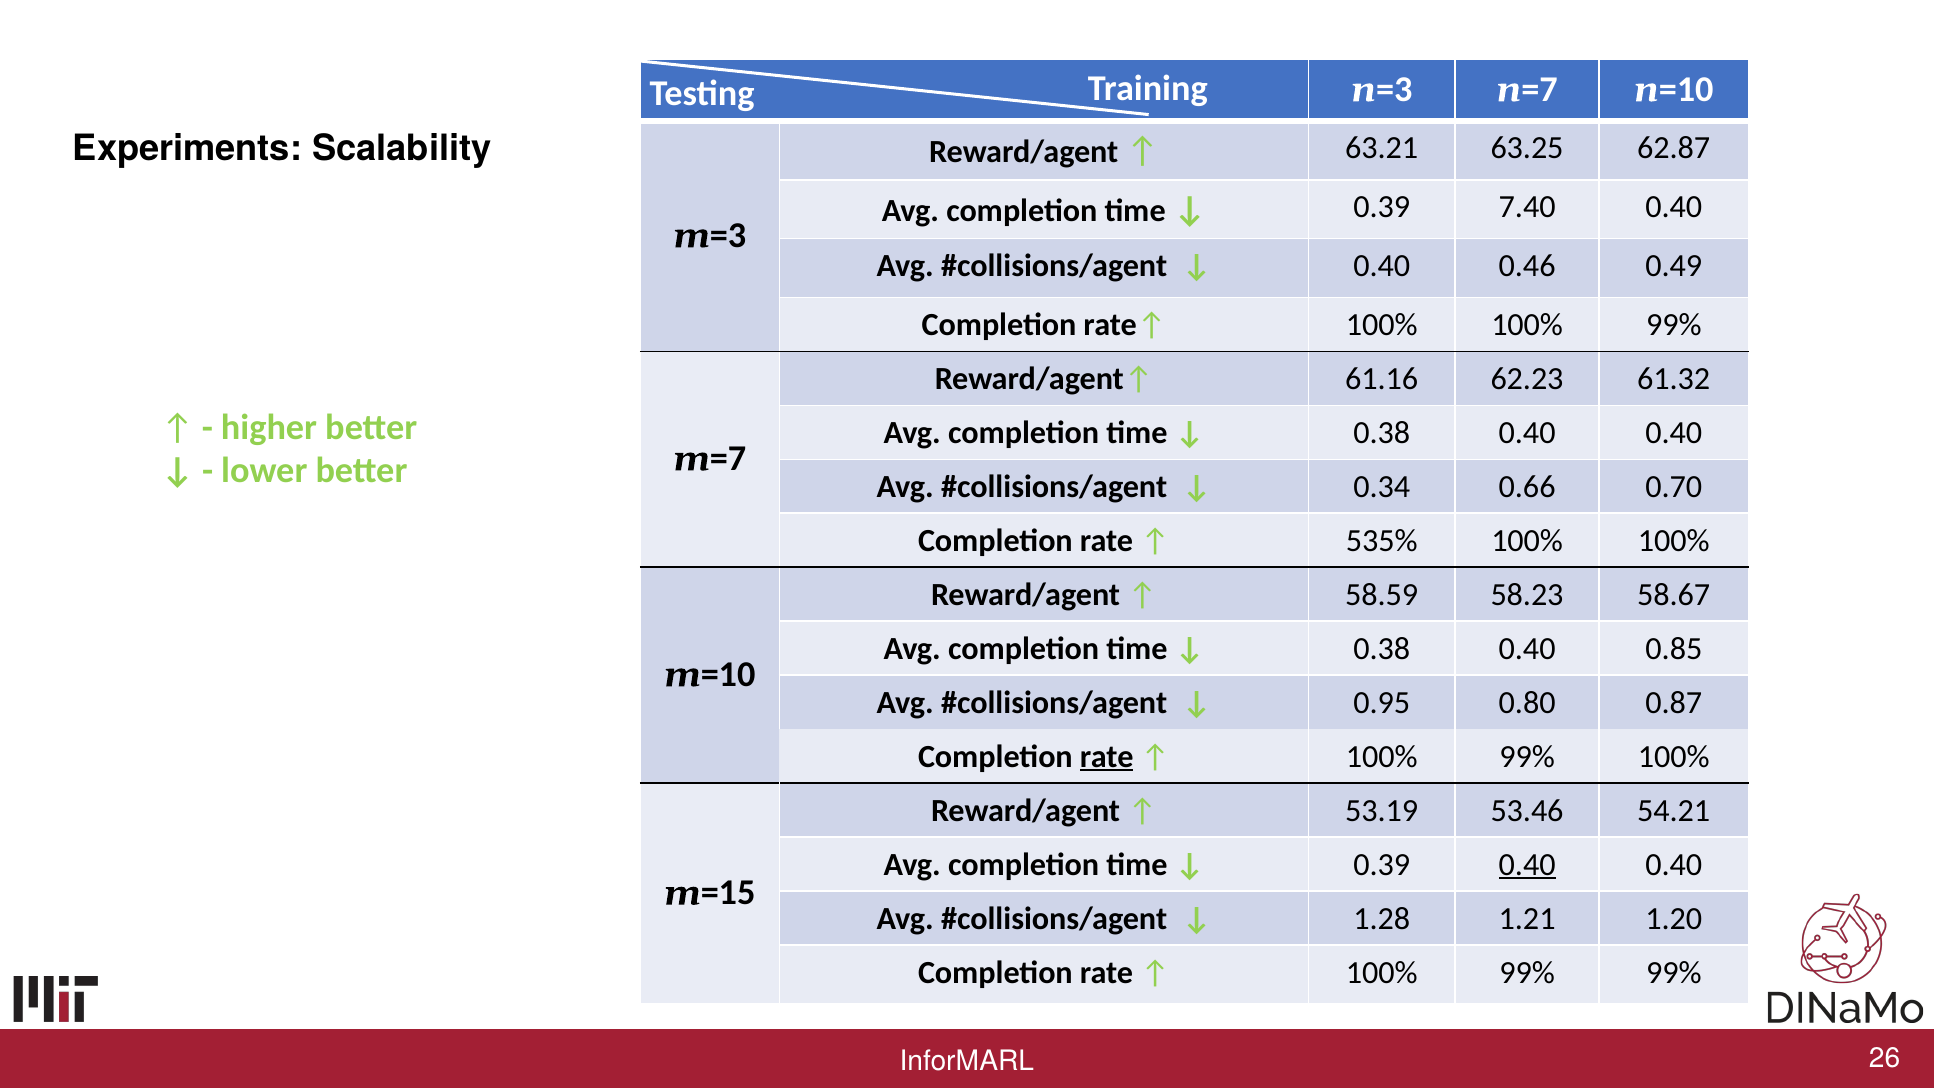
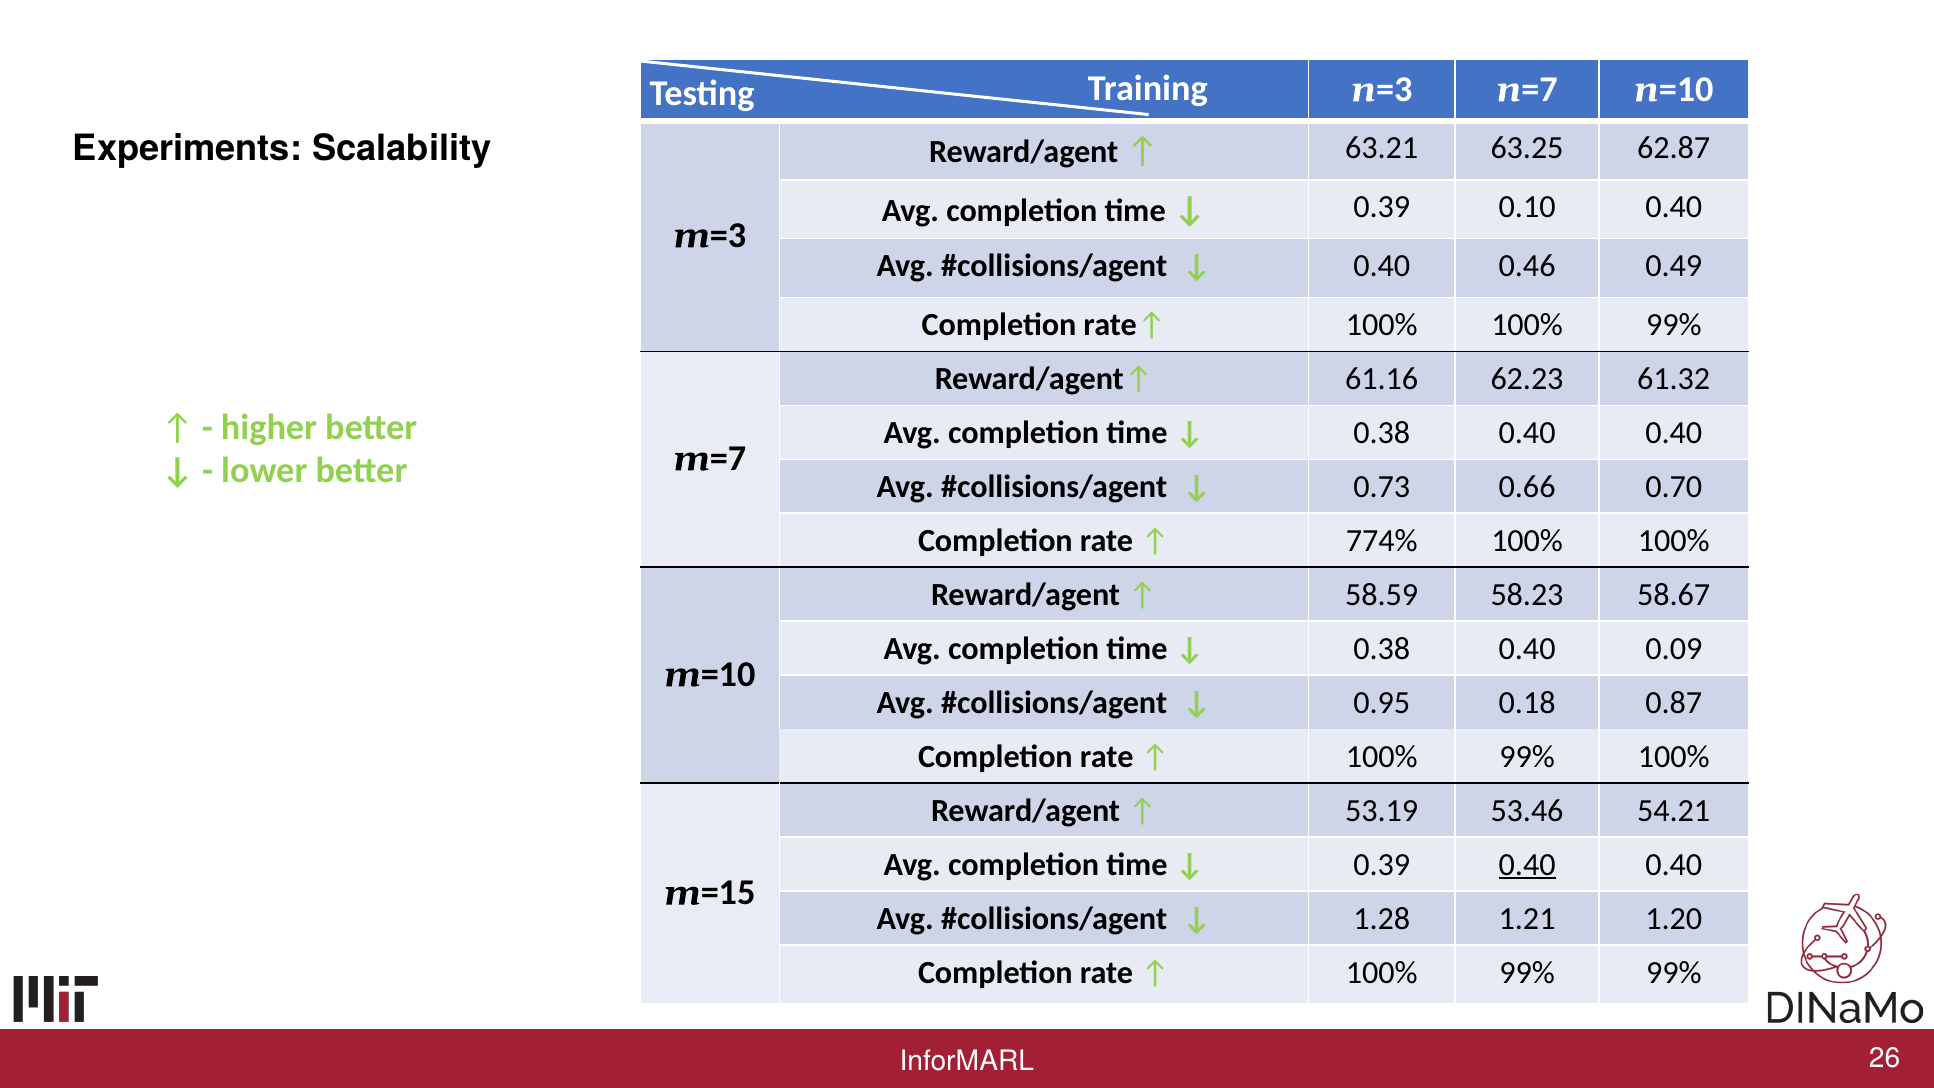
7.40: 7.40 -> 0.10 (1527, 207)
0.34: 0.34 -> 0.73 (1382, 487)
535%: 535% -> 774% (1382, 541)
0.85: 0.85 -> 0.09 (1674, 649)
0.80: 0.80 -> 0.18 (1527, 703)
rate underline: present -> none (1107, 756)
